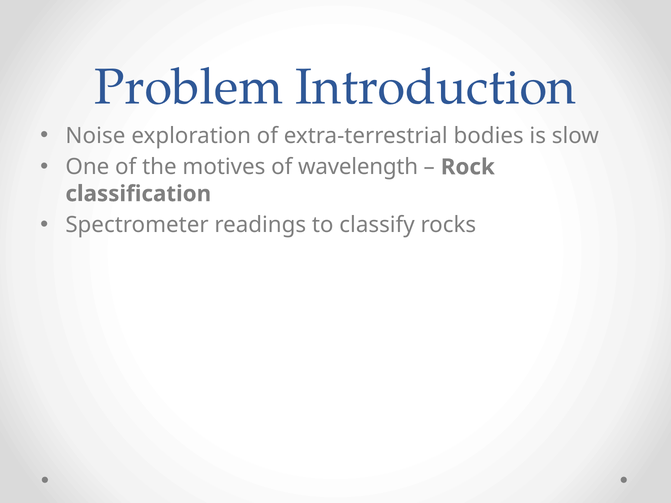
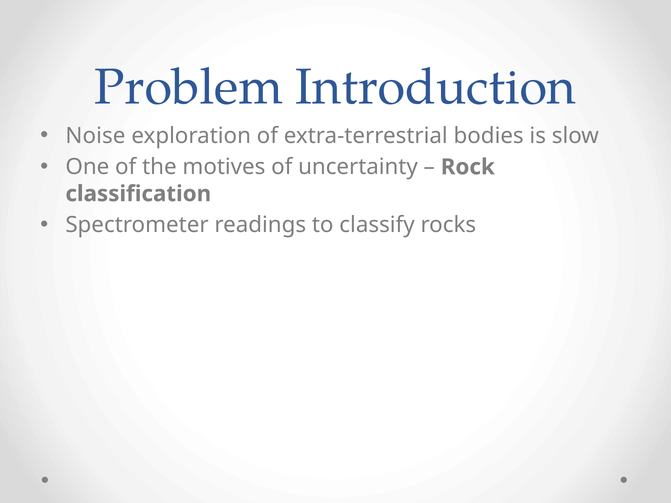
wavelength: wavelength -> uncertainty (358, 167)
